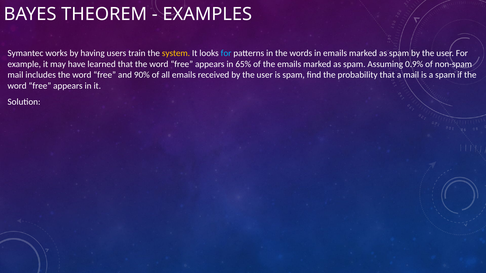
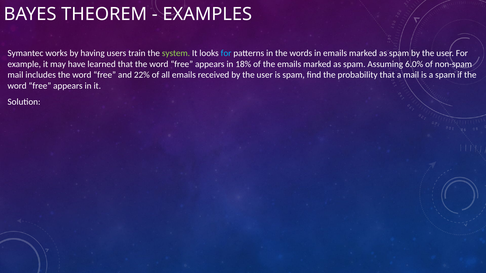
system colour: yellow -> light green (176, 53)
65%: 65% -> 18% (243, 64)
0.9%: 0.9% -> 6.0% (414, 64)
90%: 90% -> 22% (142, 75)
